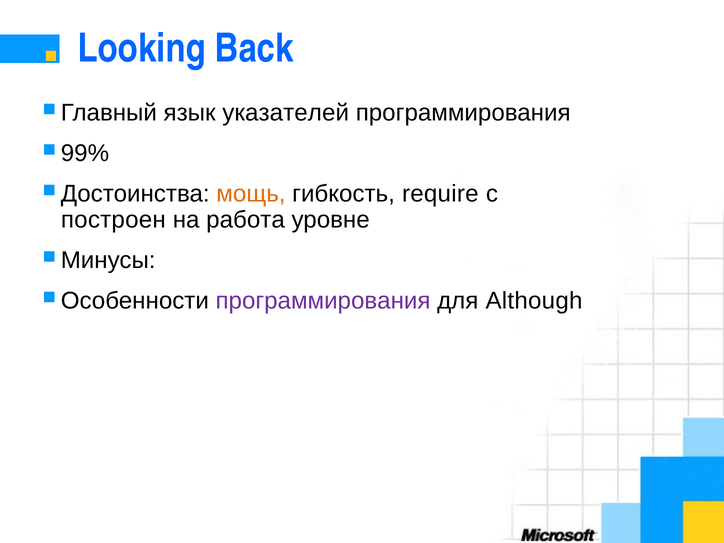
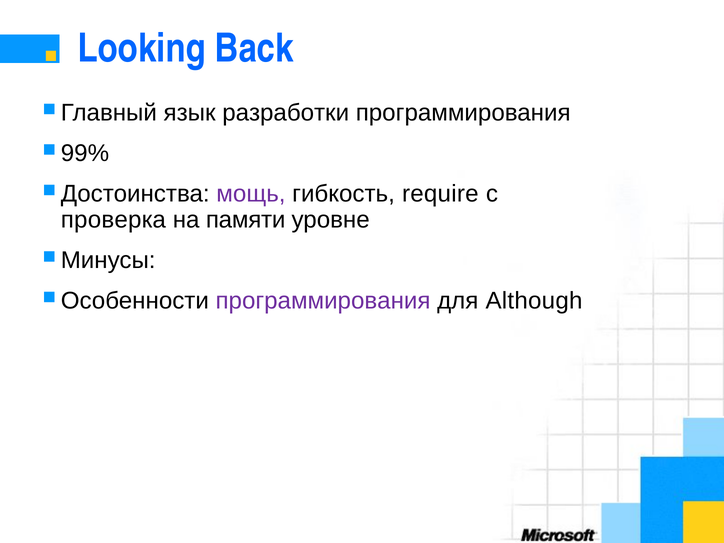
указателей: указателей -> разработки (286, 113)
мощь colour: orange -> purple (251, 194)
построен: построен -> проверка (113, 220)
работа: работа -> памяти (246, 220)
